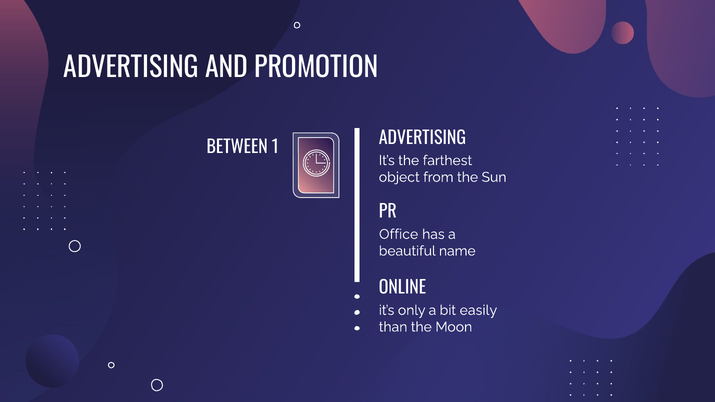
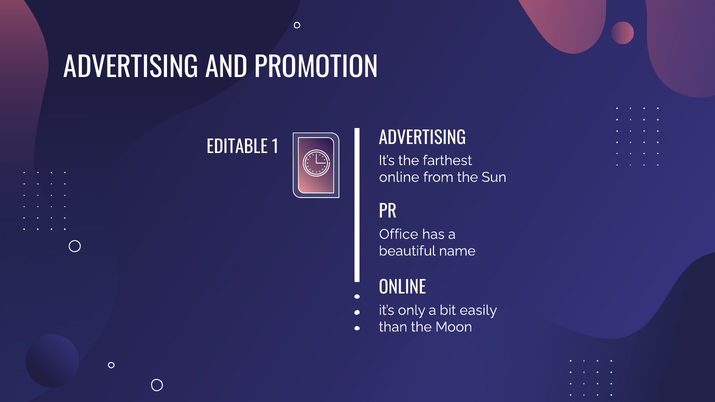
BETWEEN: BETWEEN -> EDITABLE (237, 147)
object: object -> online (399, 177)
